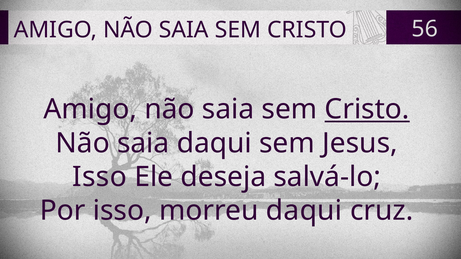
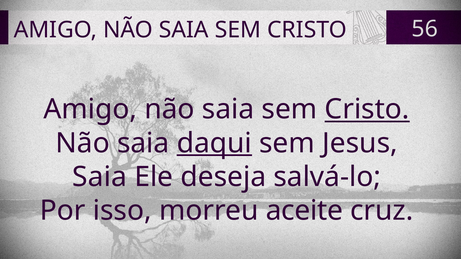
daqui underline: none -> present (214, 143)
Isso: Isso -> Saia (100, 177)
morreu daqui: daqui -> aceite (304, 211)
